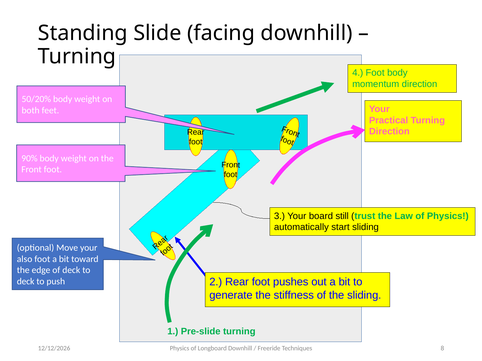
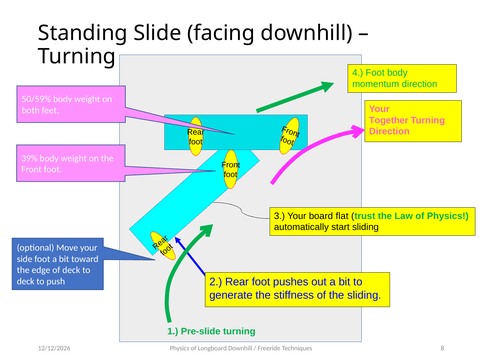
50/20%: 50/20% -> 50/59% (36, 99)
Practical: Practical -> Together (389, 120)
90%: 90% -> 39% (29, 158)
still: still -> flat (342, 216)
also: also -> side (25, 259)
